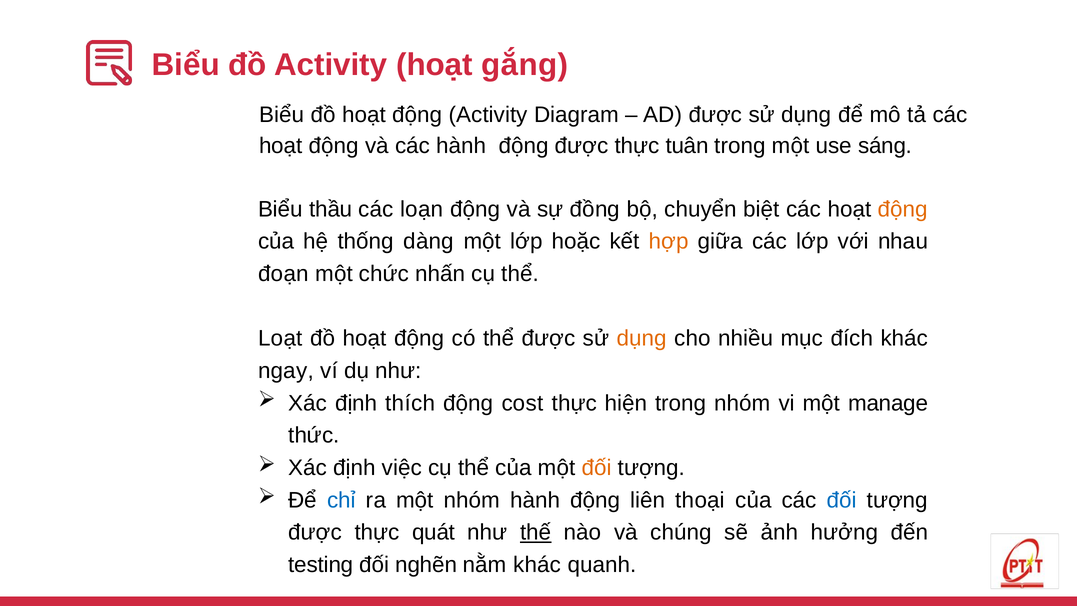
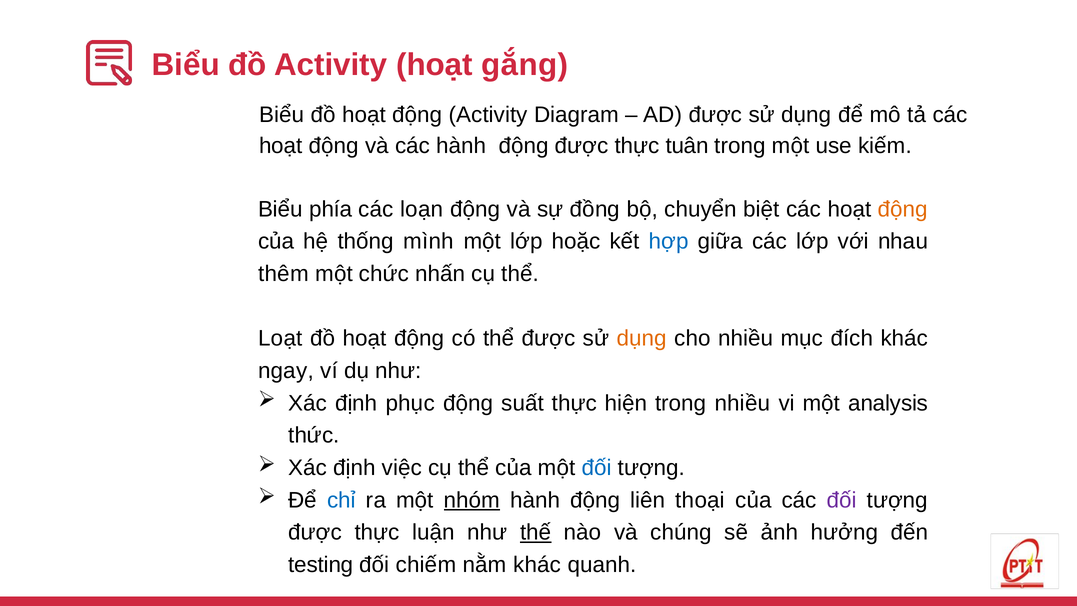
sáng: sáng -> kiếm (885, 146)
thầu: thầu -> phía (331, 209)
dàng: dàng -> mình (429, 241)
hợp colour: orange -> blue (669, 241)
đoạn: đoạn -> thêm (283, 274)
thích: thích -> phục (410, 403)
cost: cost -> suất (523, 403)
trong nhóm: nhóm -> nhiều (742, 403)
manage: manage -> analysis (888, 403)
đối colour: orange -> blue (597, 468)
nhóm underline: none -> present (472, 500)
đối colour: blue -> purple (842, 500)
quát: quát -> luận (433, 532)
nghẽn: nghẽn -> chiếm (426, 565)
